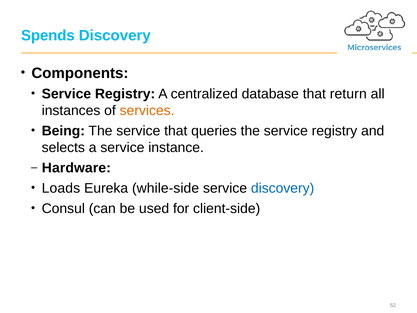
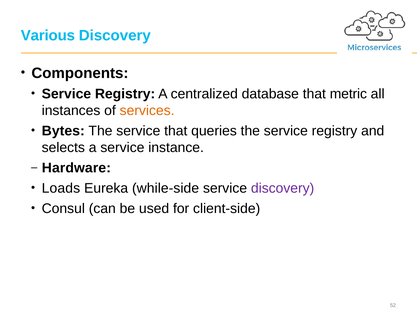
Spends: Spends -> Various (48, 36)
return: return -> metric (348, 94)
Being: Being -> Bytes (63, 131)
discovery colour: blue -> purple (283, 188)
